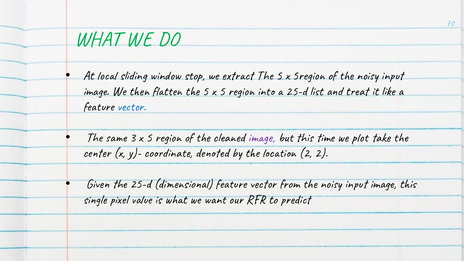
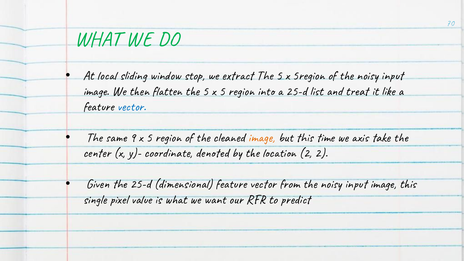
3: 3 -> 9 (133, 138)
image colour: purple -> orange (262, 138)
plot: plot -> axis (360, 138)
